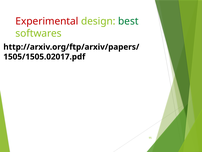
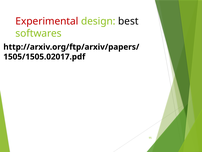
best colour: green -> black (128, 21)
